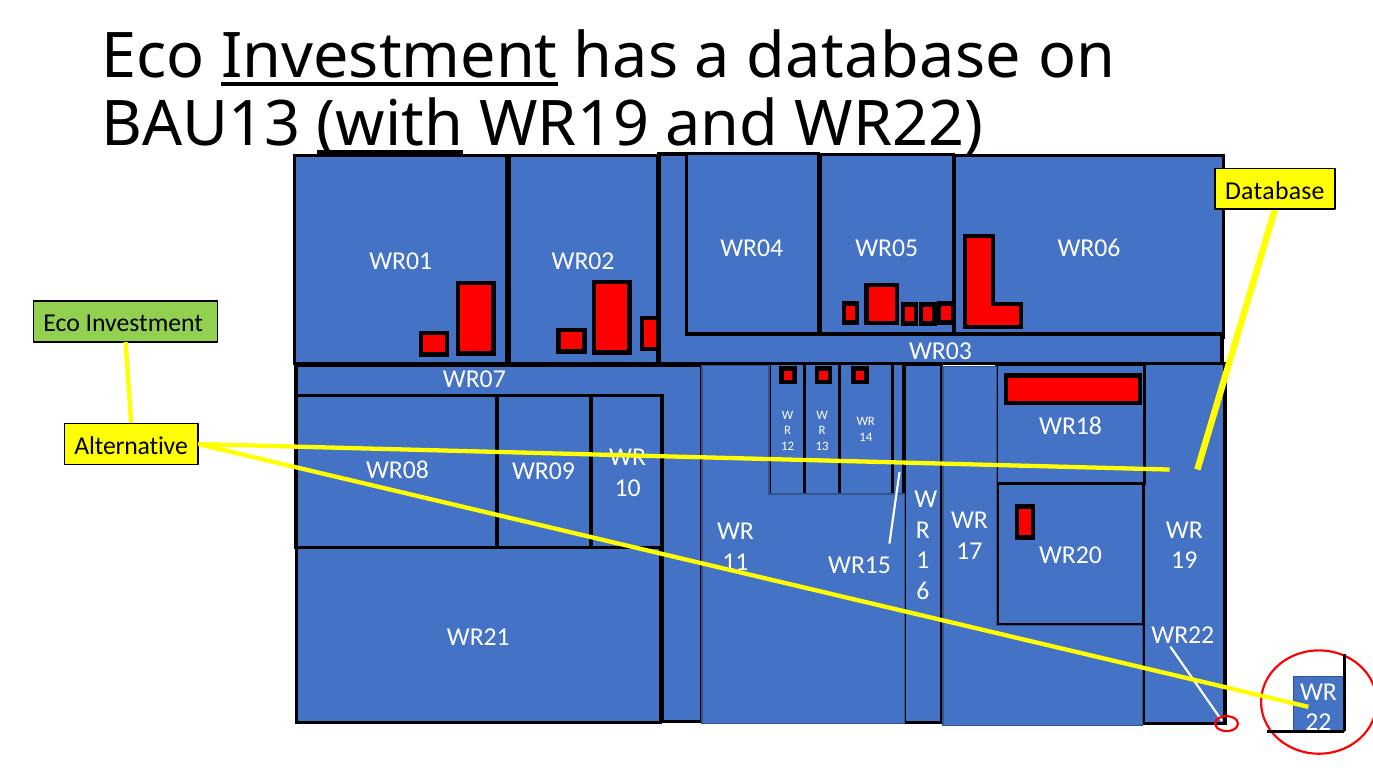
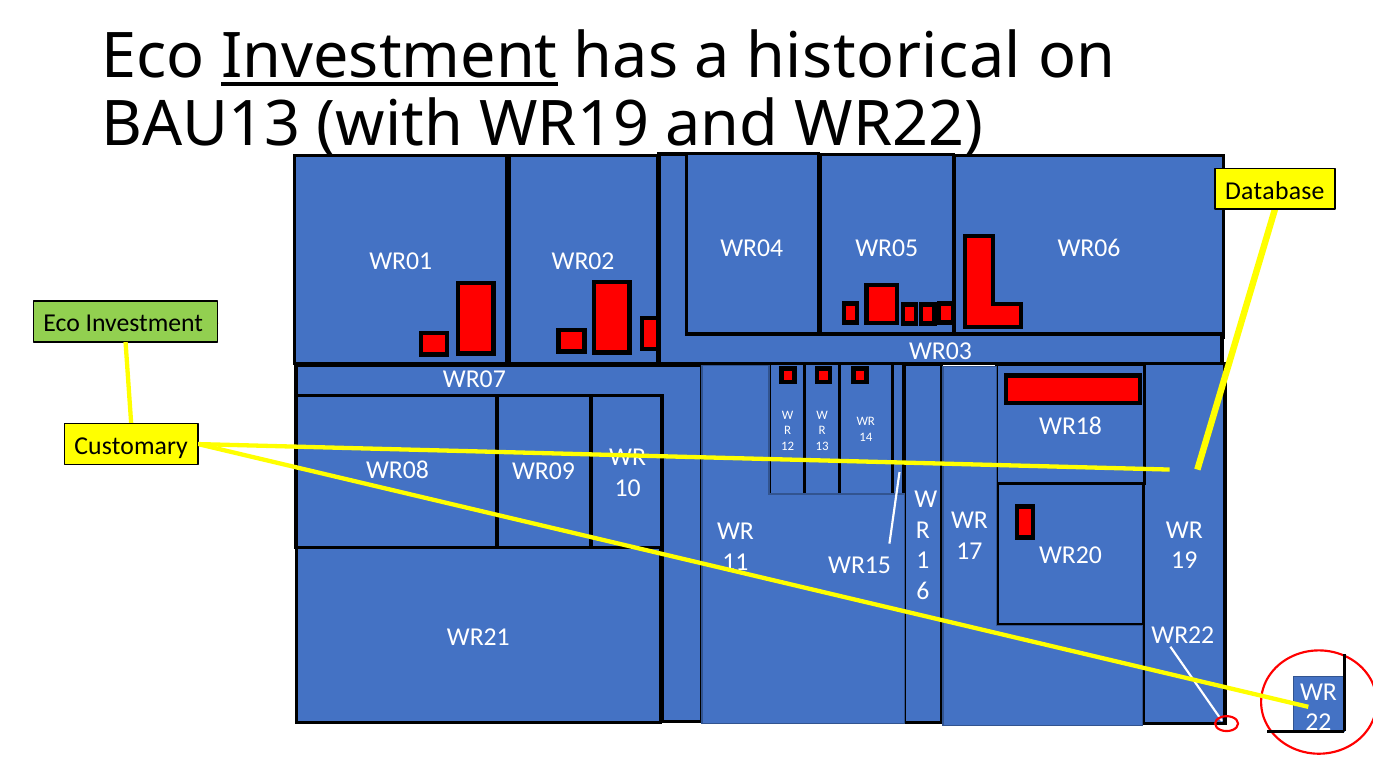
a database: database -> historical (884, 57)
with underline: present -> none (390, 125)
Alternative: Alternative -> Customary (131, 446)
